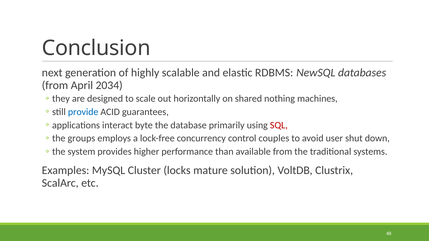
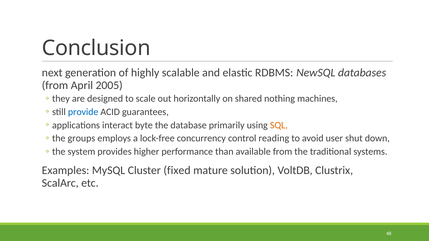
2034: 2034 -> 2005 (109, 85)
SQL colour: red -> orange (279, 125)
couples: couples -> reading (274, 139)
locks: locks -> fixed (177, 171)
